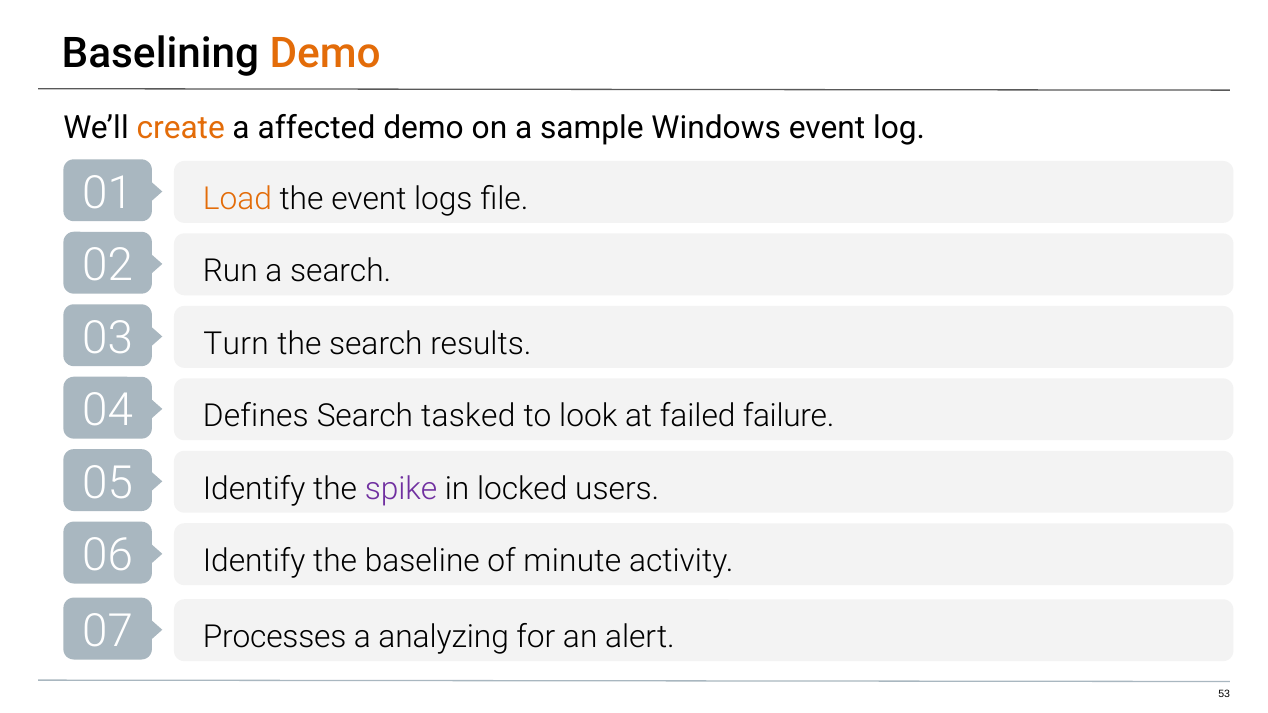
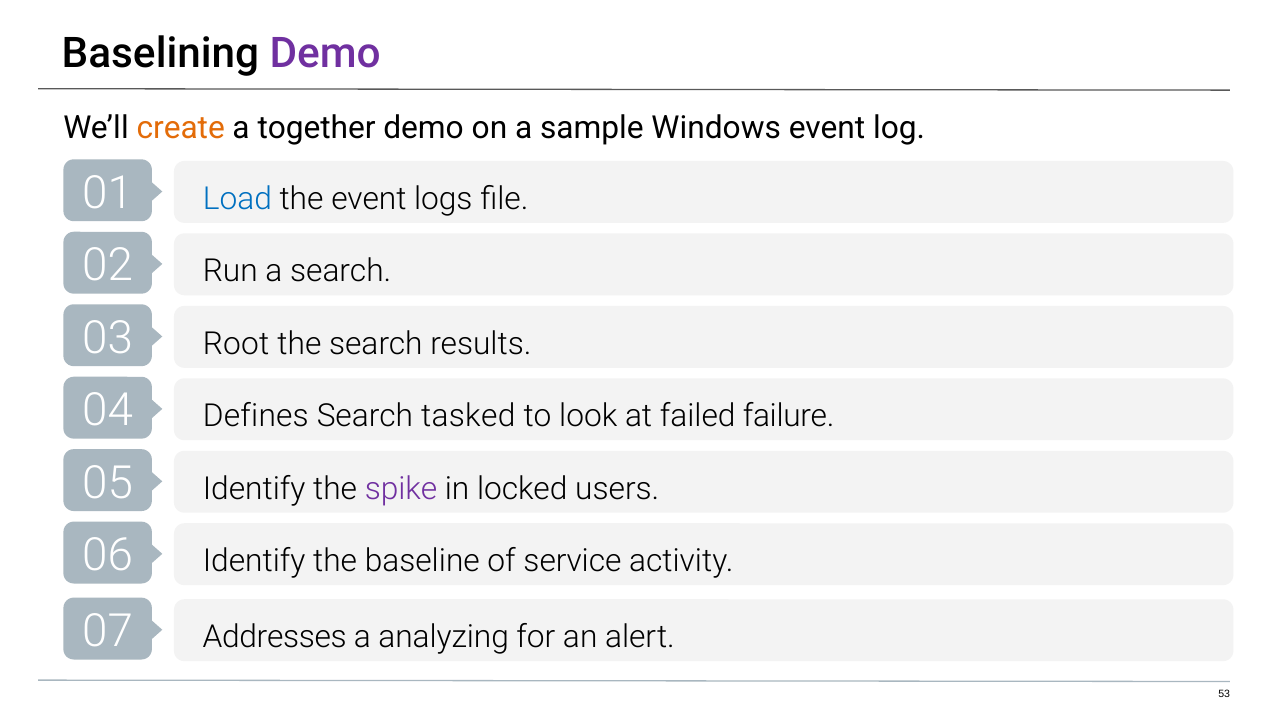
Demo colour: orange -> purple (325, 54)
affected: affected -> together (317, 128)
Load colour: orange -> blue (237, 199)
Turn: Turn -> Root (236, 344)
minute: minute -> service (572, 561)
Processes: Processes -> Addresses (275, 637)
